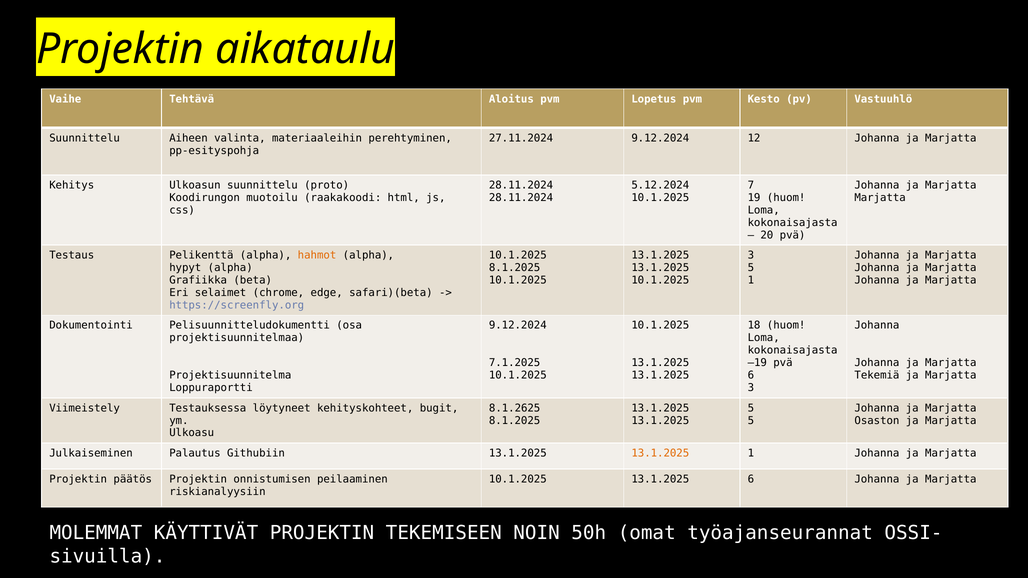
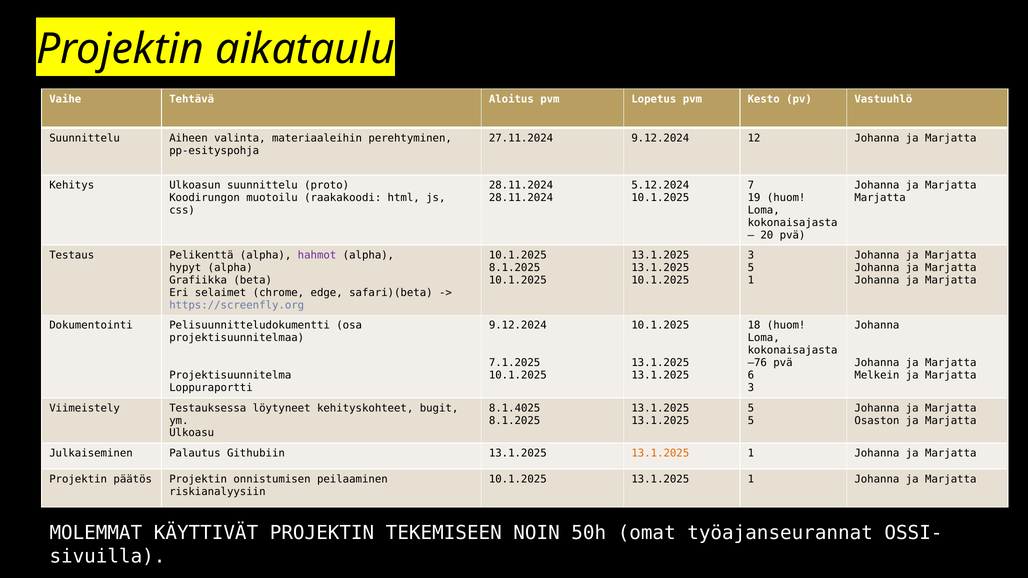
hahmot colour: orange -> purple (317, 255)
–19: –19 -> –76 (757, 363)
Tekemiä: Tekemiä -> Melkein (877, 375)
8.1.2625: 8.1.2625 -> 8.1.4025 (515, 408)
10.1.2025 13.1.2025 6: 6 -> 1 (751, 480)
